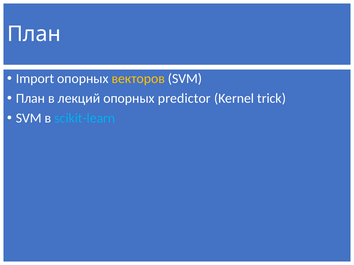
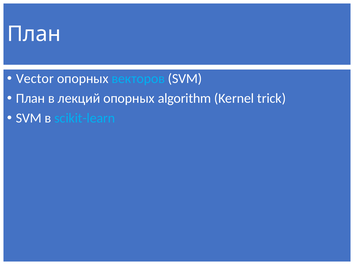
Import: Import -> Vector (35, 79)
векторов colour: yellow -> light blue (138, 79)
predictor: predictor -> algorithm (184, 99)
